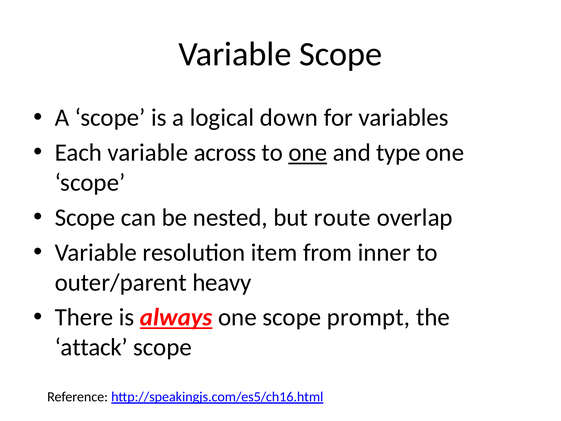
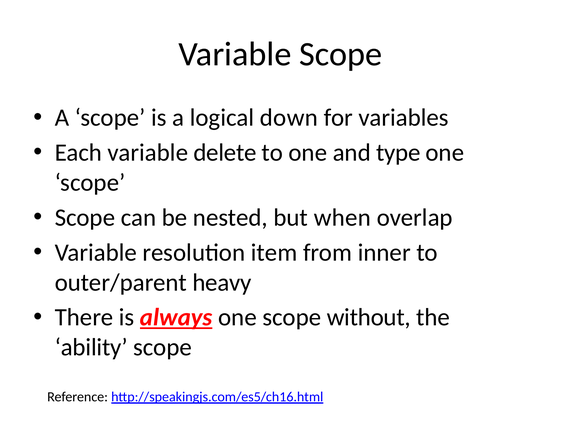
across: across -> delete (225, 153)
one underline: present -> none (308, 153)
route: route -> when (342, 217)
prompt: prompt -> without (369, 317)
attack: attack -> ability (91, 347)
